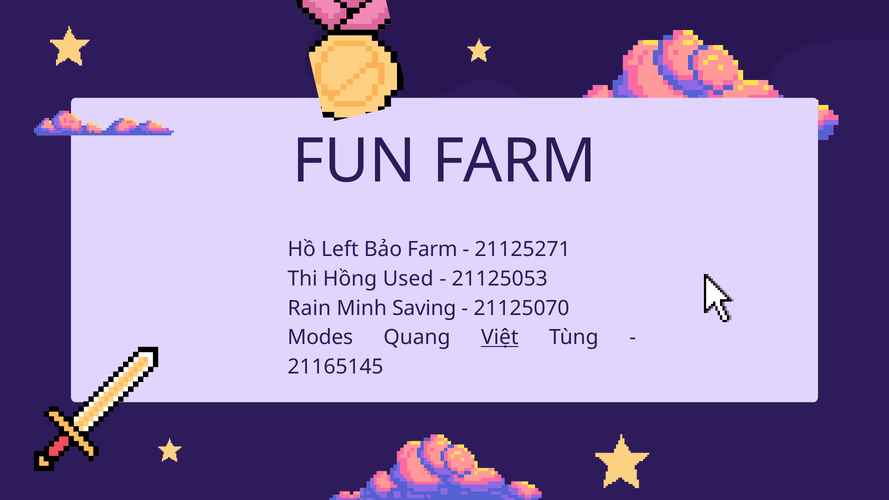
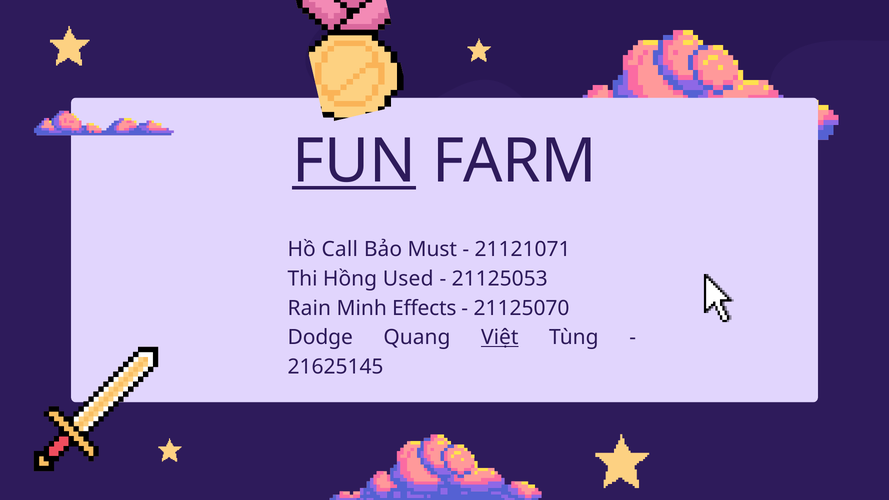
FUN underline: none -> present (354, 161)
Left: Left -> Call (340, 249)
Bảo Farm: Farm -> Must (432, 249)
21125271: 21125271 -> 21121071 (523, 249)
Saving: Saving -> Effects (424, 308)
Modes: Modes -> Dodge (320, 338)
21165145: 21165145 -> 21625145 (336, 367)
